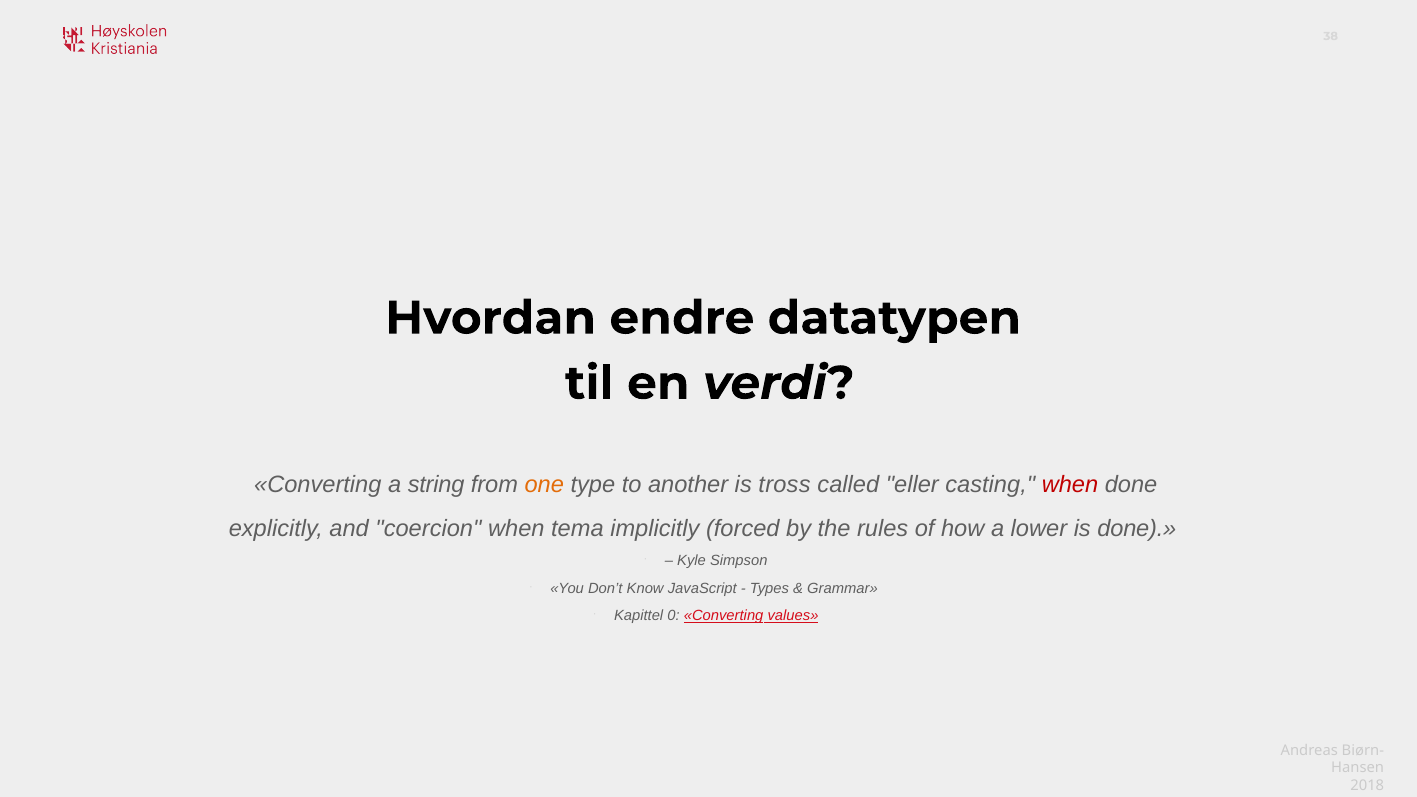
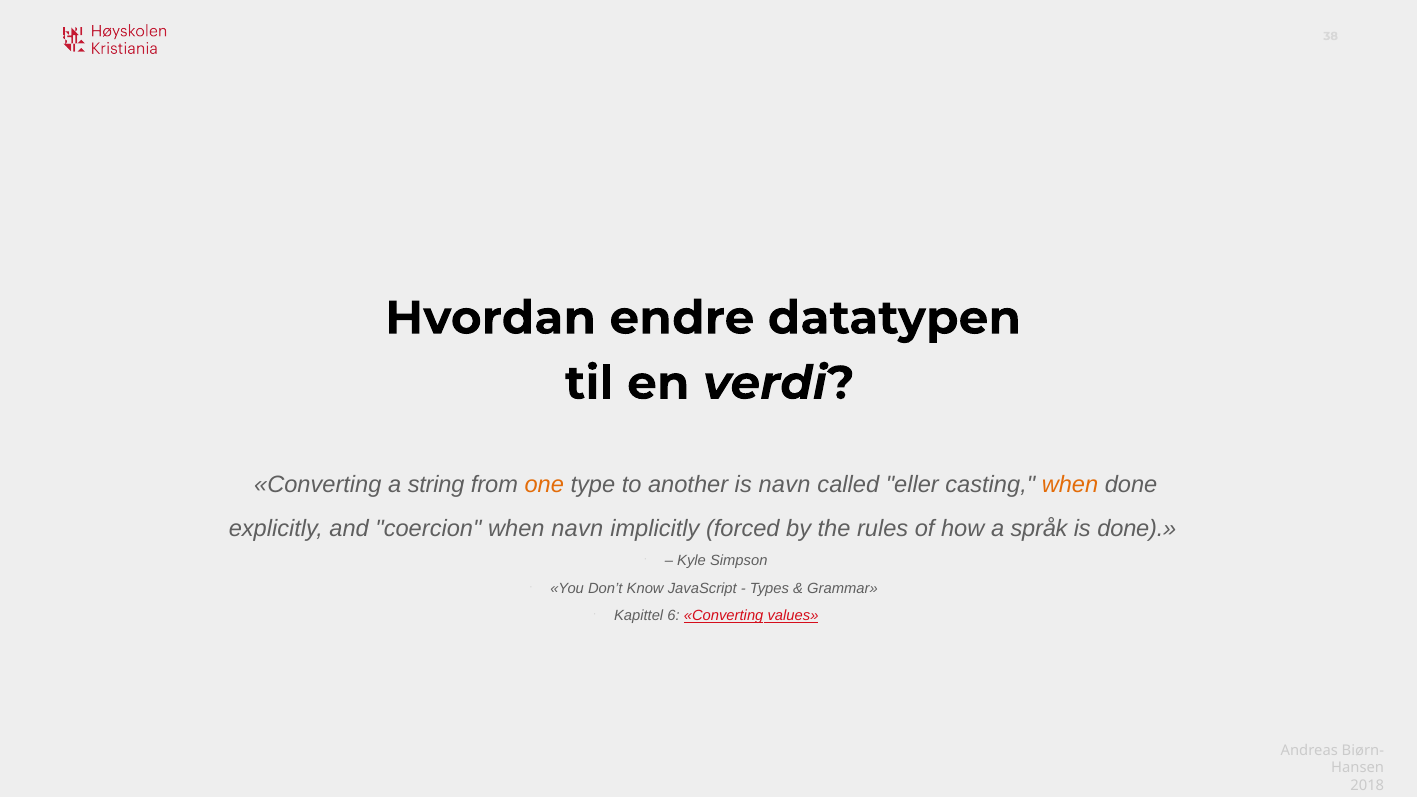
is tross: tross -> navn (785, 485)
when colour: red -> orange (1070, 485)
when tema: tema -> navn (577, 529)
lower: lower -> språk (1039, 529)
0: 0 -> 6 (674, 616)
